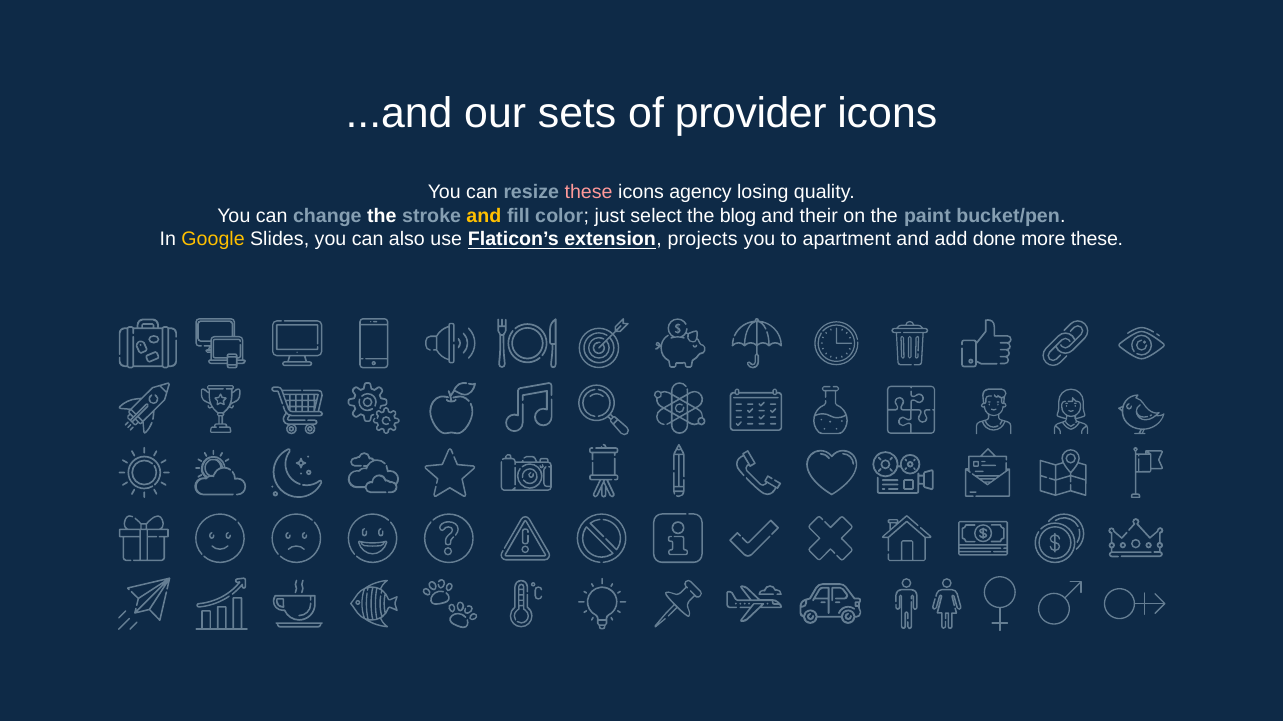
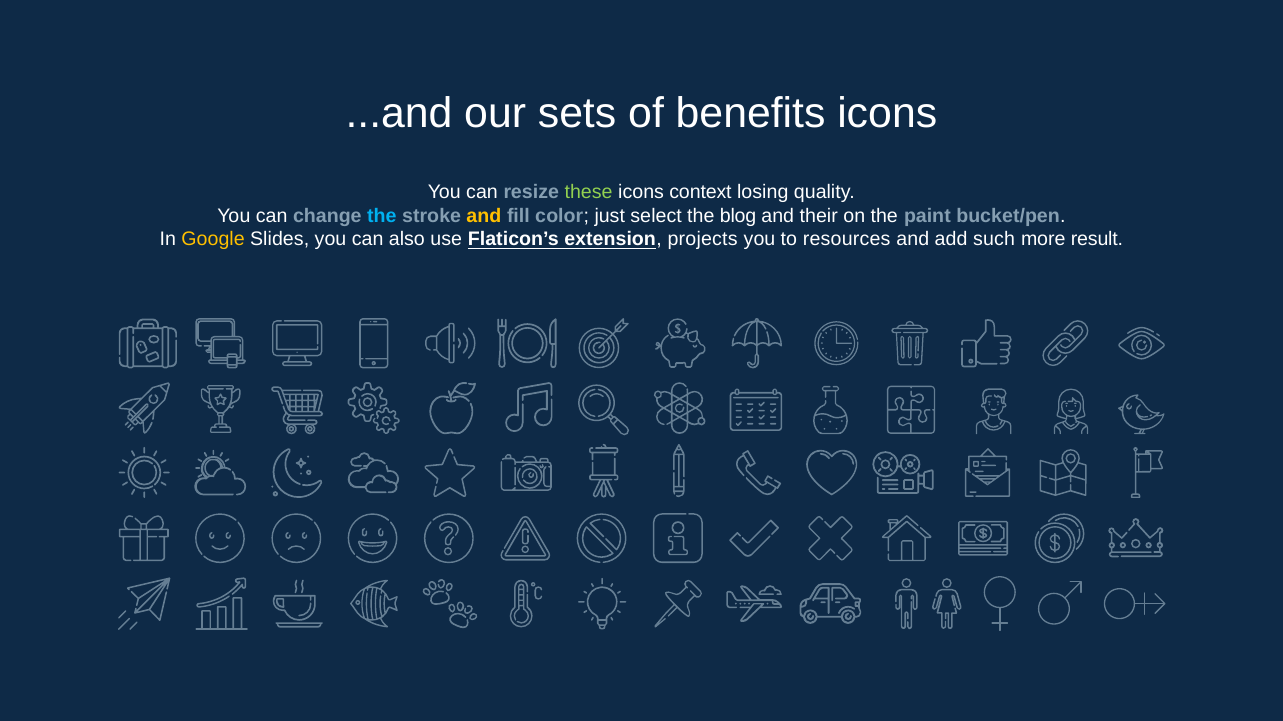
provider: provider -> benefits (751, 113)
these colour: pink -> light green (589, 193)
agency: agency -> context (701, 193)
the colour: white -> light blue (382, 216)
apartment: apartment -> resources (847, 240)
done: done -> such (994, 240)
more these: these -> result (1097, 240)
